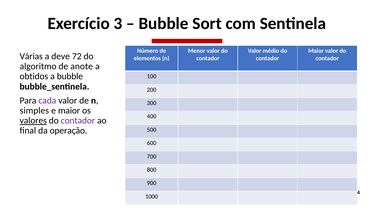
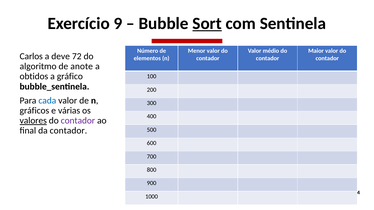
3: 3 -> 9 (118, 23)
Sort underline: none -> present (207, 23)
Várias: Várias -> Carlos (31, 56)
a bubble: bubble -> gráfico (70, 77)
cada colour: purple -> blue (47, 101)
simples: simples -> gráficos (34, 111)
e maior: maior -> várias (69, 111)
da operação: operação -> contador (68, 131)
